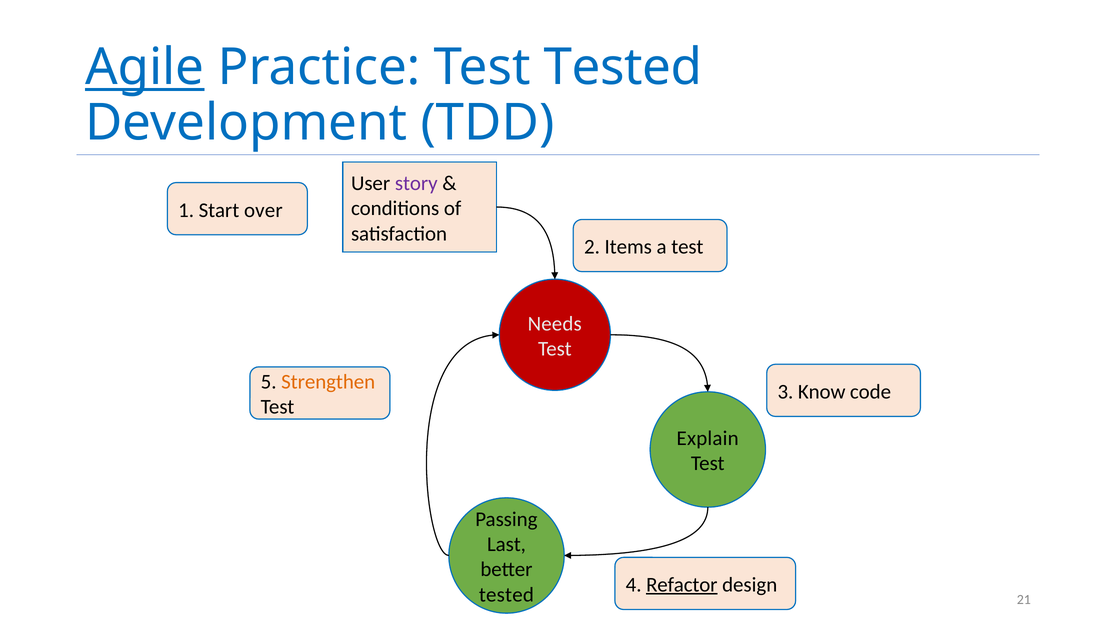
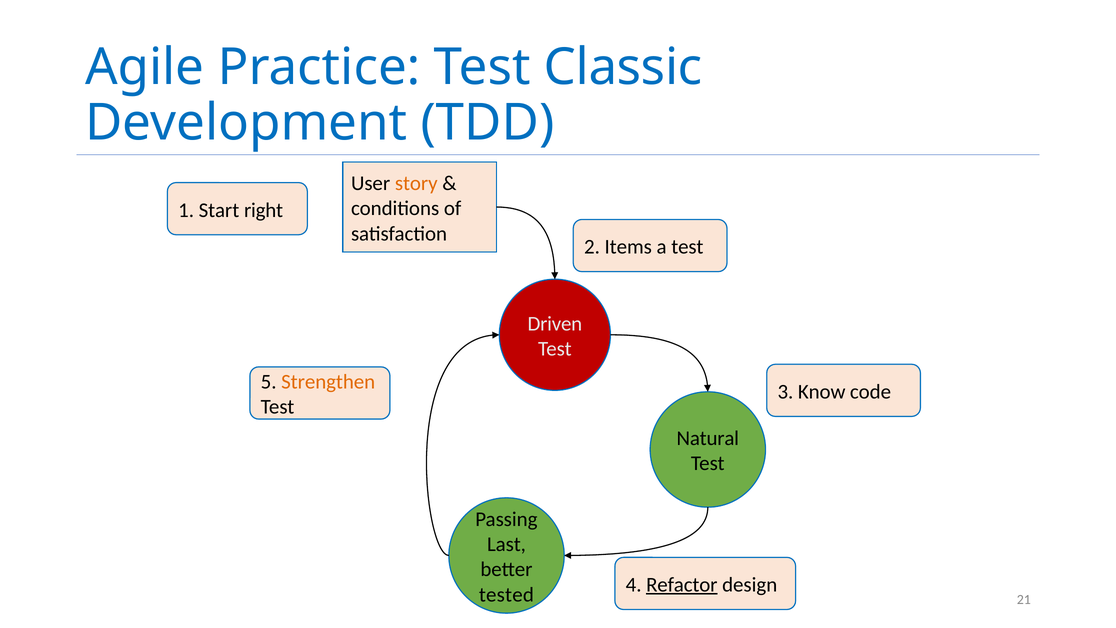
Agile underline: present -> none (145, 67)
Test Tested: Tested -> Classic (623, 67)
story colour: purple -> orange (416, 183)
over: over -> right (264, 210)
Needs: Needs -> Driven (555, 324)
Explain: Explain -> Natural (708, 438)
